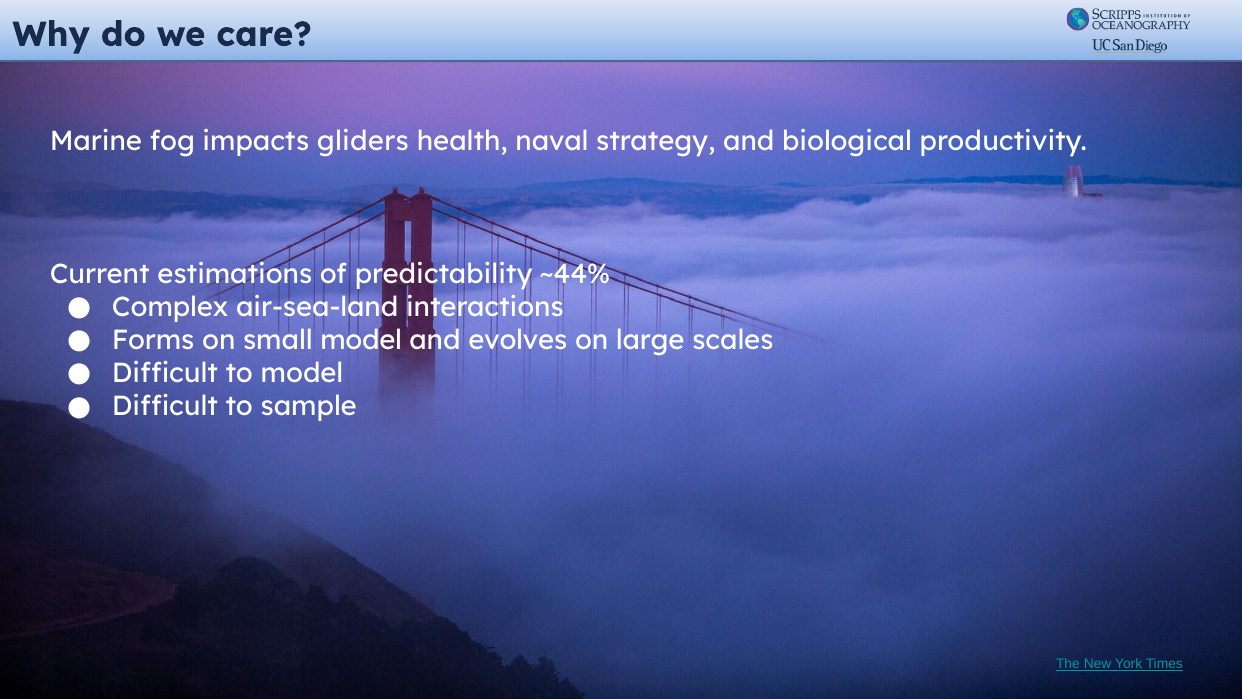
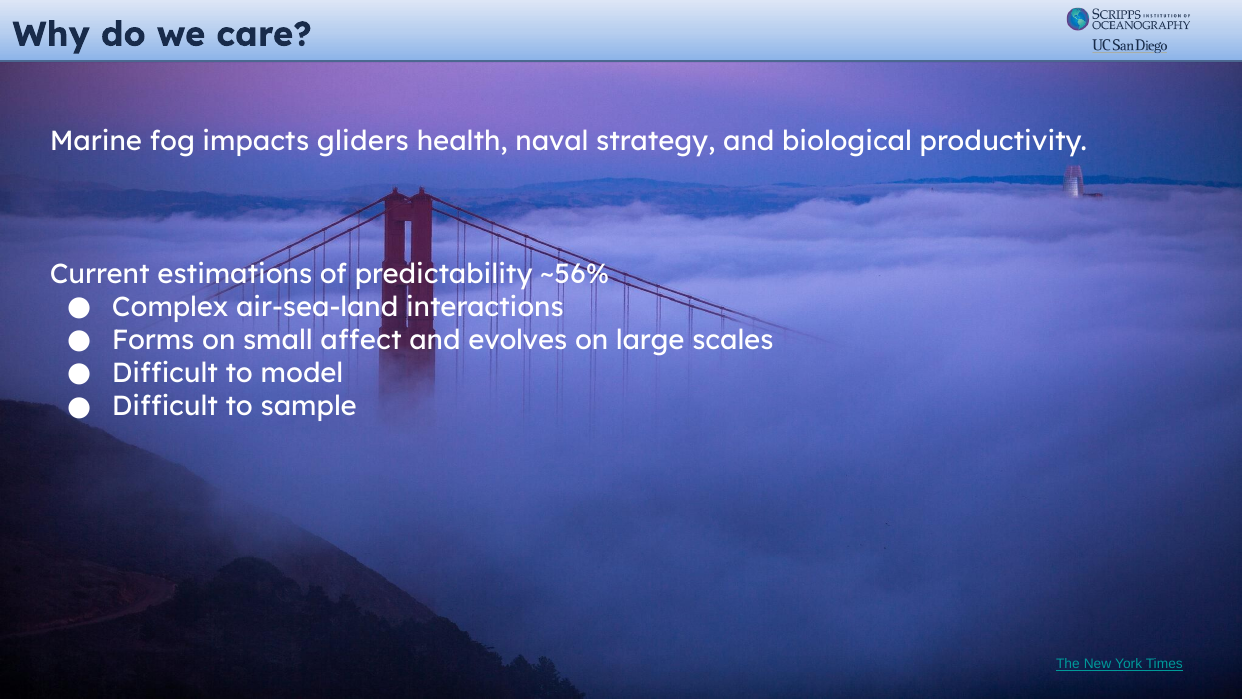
~44%: ~44% -> ~56% (575, 274)
small model: model -> affect (361, 340)
